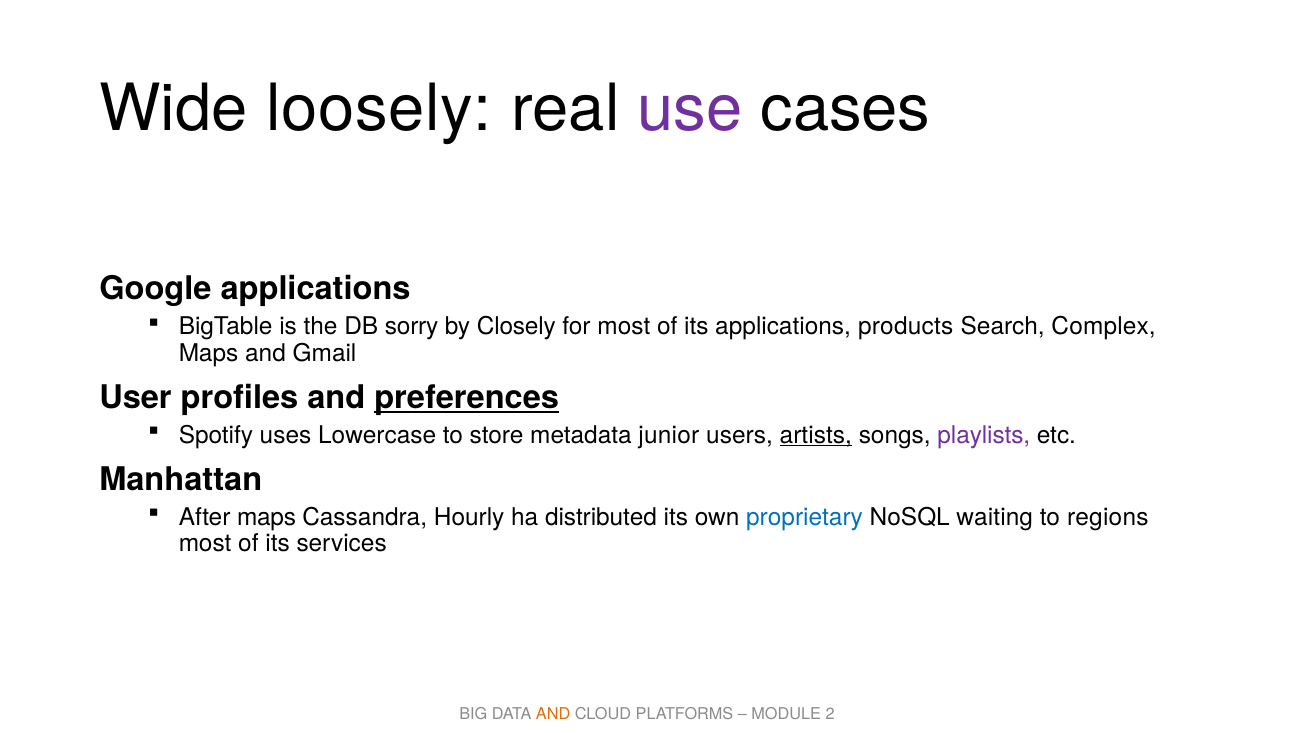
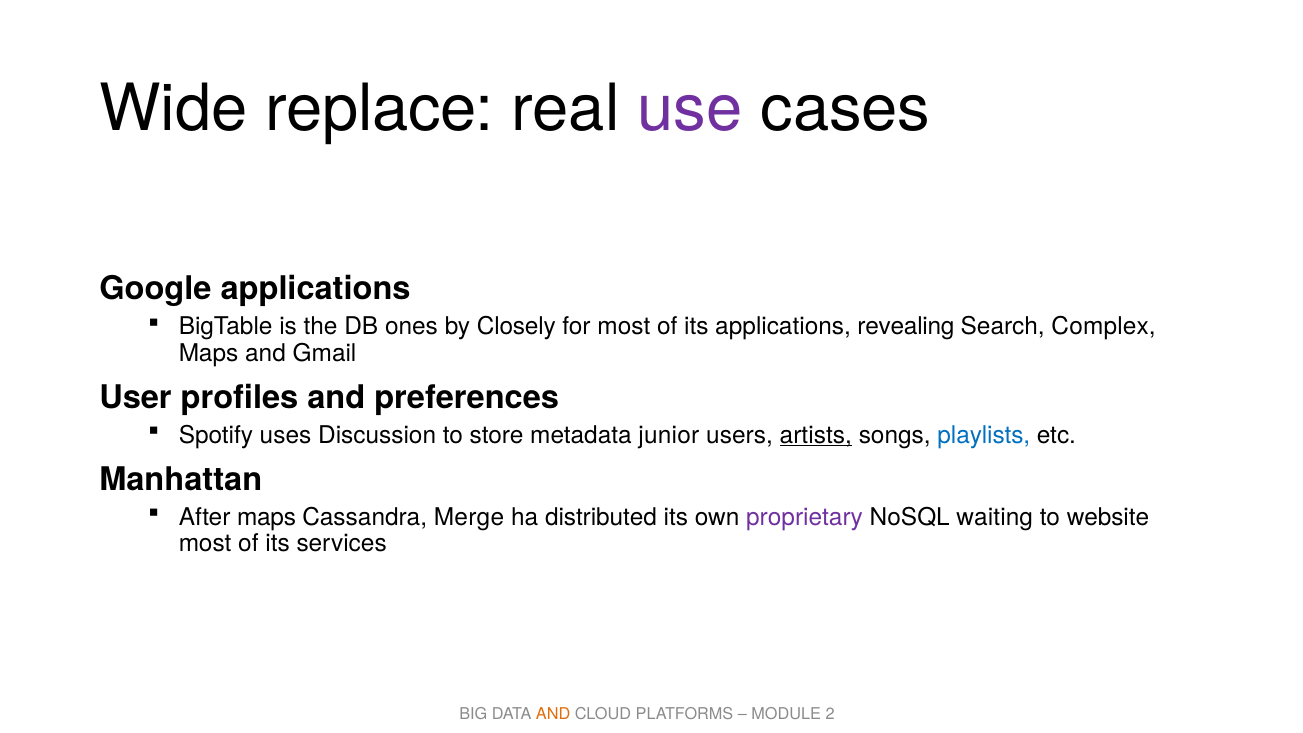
loosely: loosely -> replace (380, 109)
sorry: sorry -> ones (411, 327)
products: products -> revealing (906, 327)
preferences underline: present -> none (467, 397)
Lowercase: Lowercase -> Discussion (377, 435)
playlists colour: purple -> blue (984, 435)
Hourly: Hourly -> Merge (469, 517)
proprietary colour: blue -> purple (805, 517)
regions: regions -> website (1108, 517)
